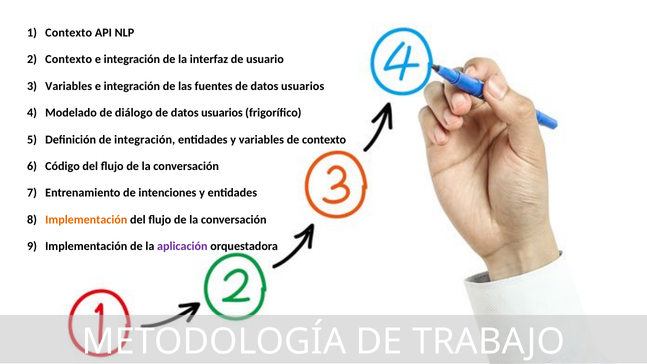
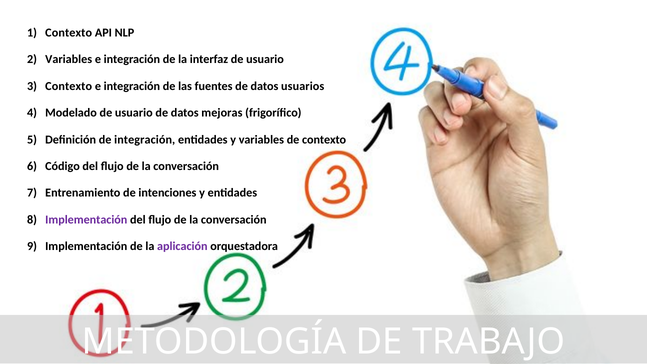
Contexto: Contexto -> Variables (69, 59)
Variables: Variables -> Contexto (69, 86)
Modelado de diálogo: diálogo -> usuario (134, 113)
usuarios: usuarios -> mejoras (222, 113)
Implementación colour: orange -> purple (86, 220)
